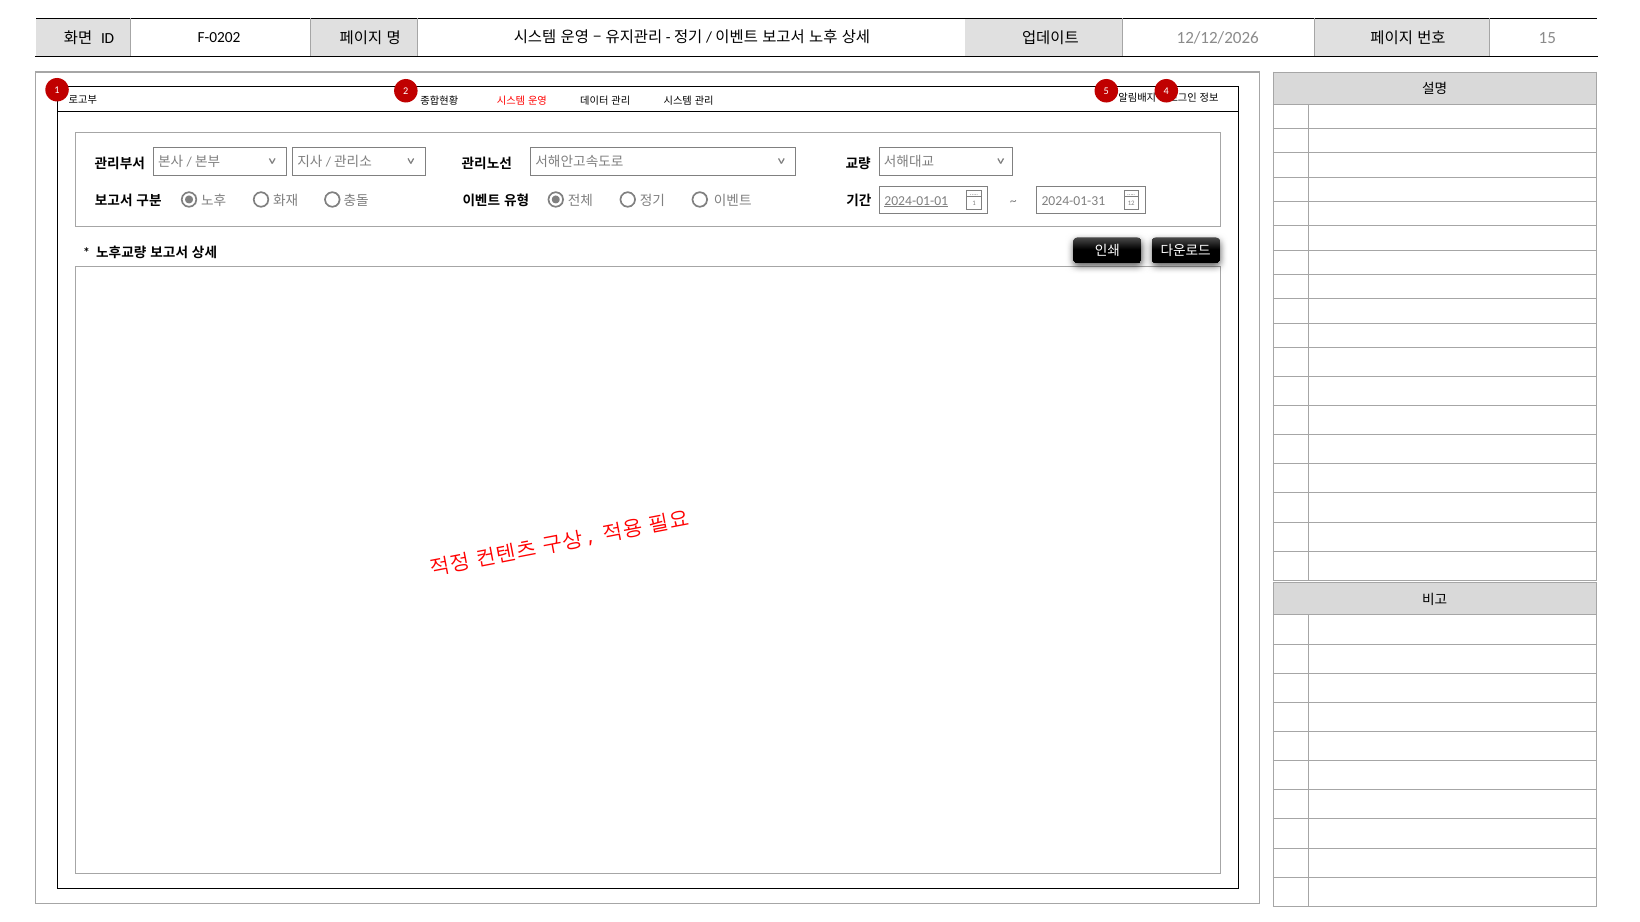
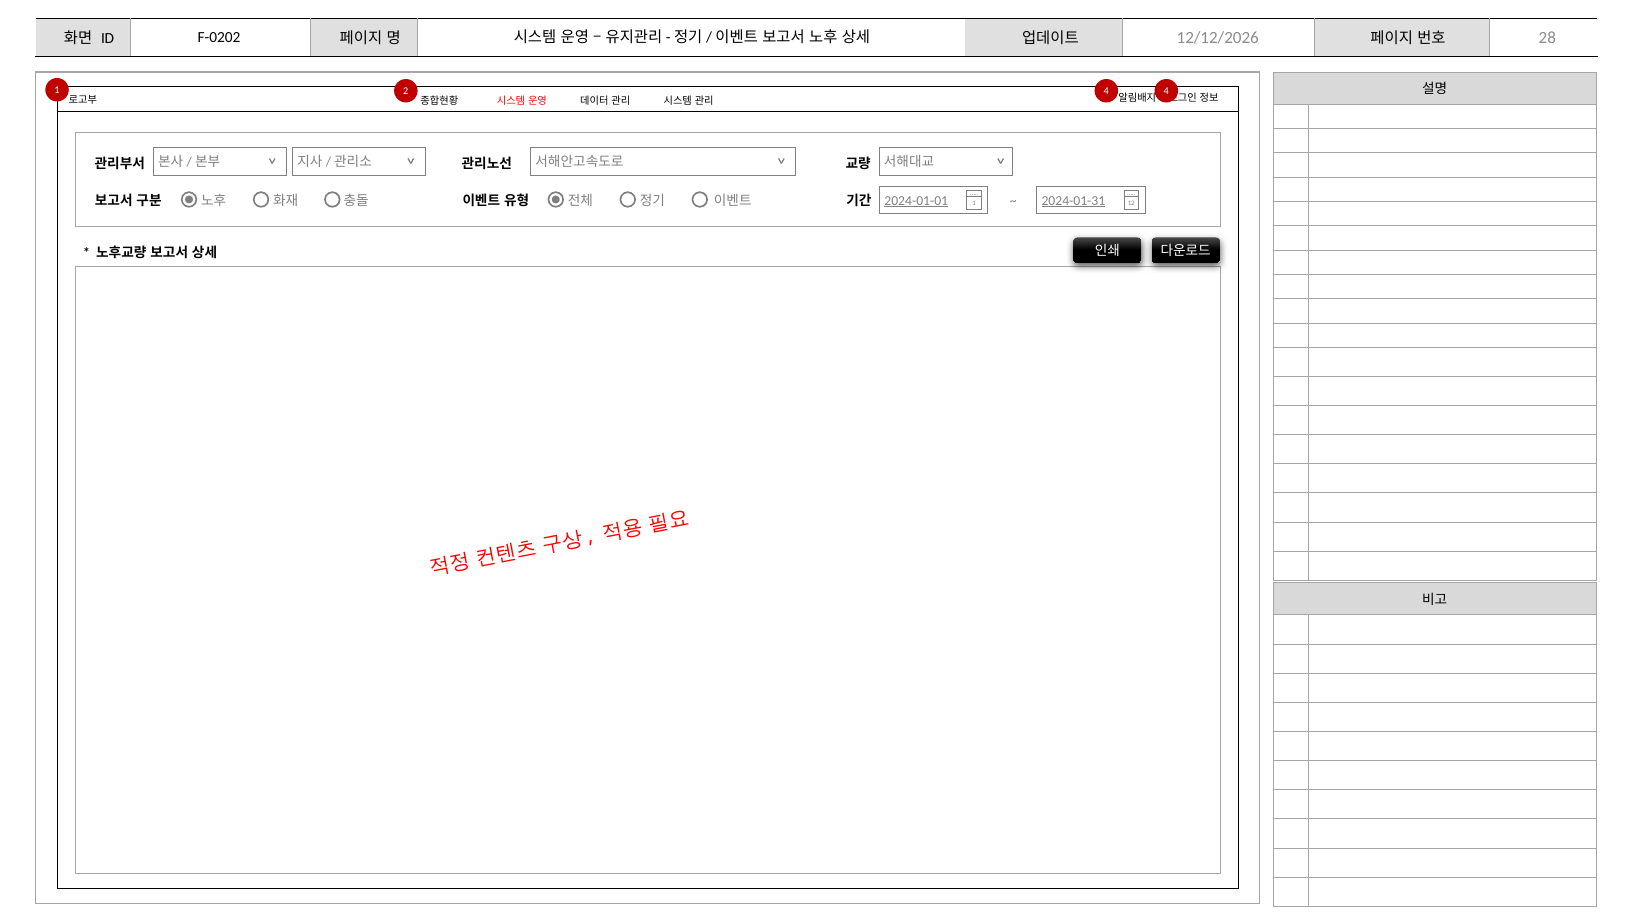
15: 15 -> 28 (1547, 38)
2 5: 5 -> 4 (1106, 91)
2024-01-31 underline: none -> present (1073, 201)
